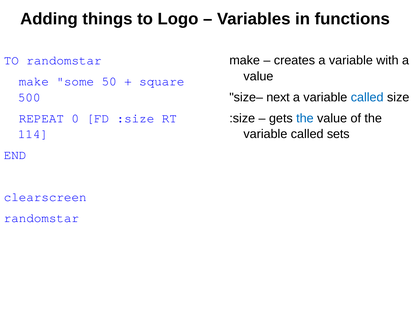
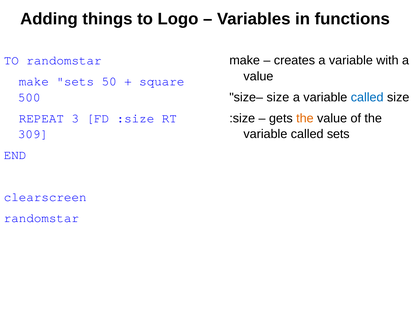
make some: some -> sets (75, 82)
size– next: next -> size (278, 97)
the colour: blue -> orange (305, 118)
0: 0 -> 3 (75, 118)
114: 114 -> 309 (33, 134)
